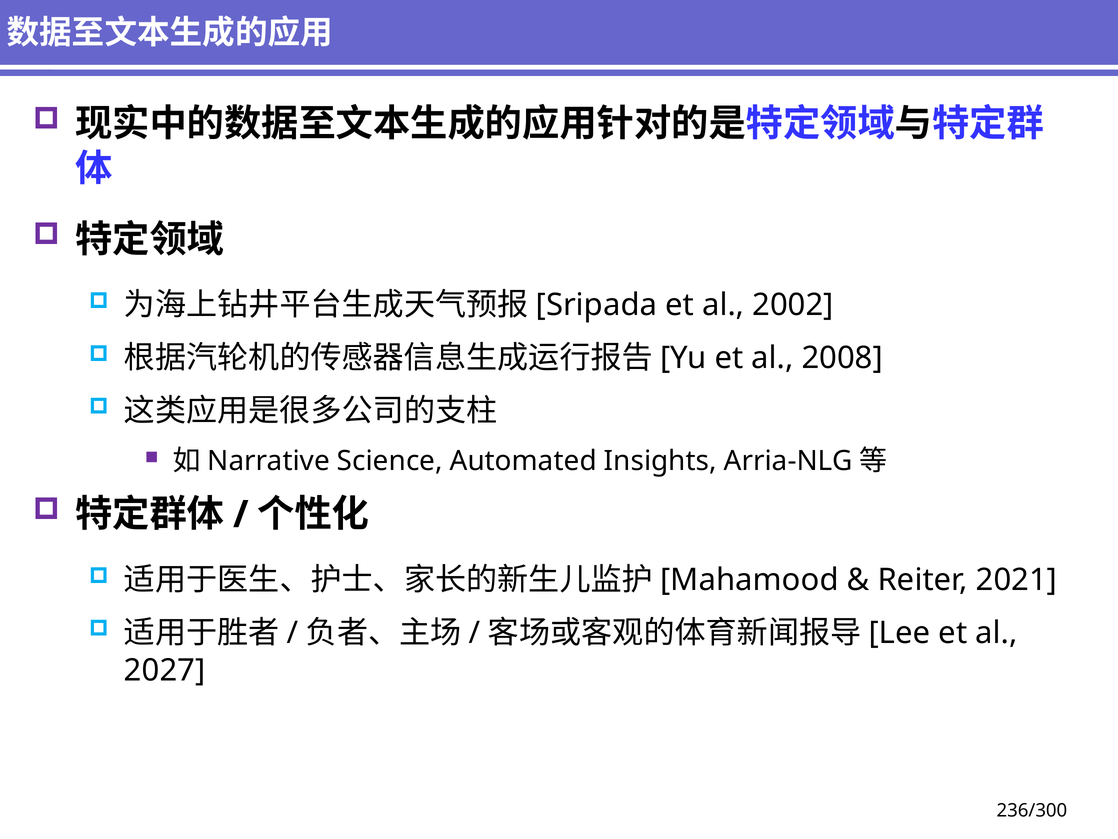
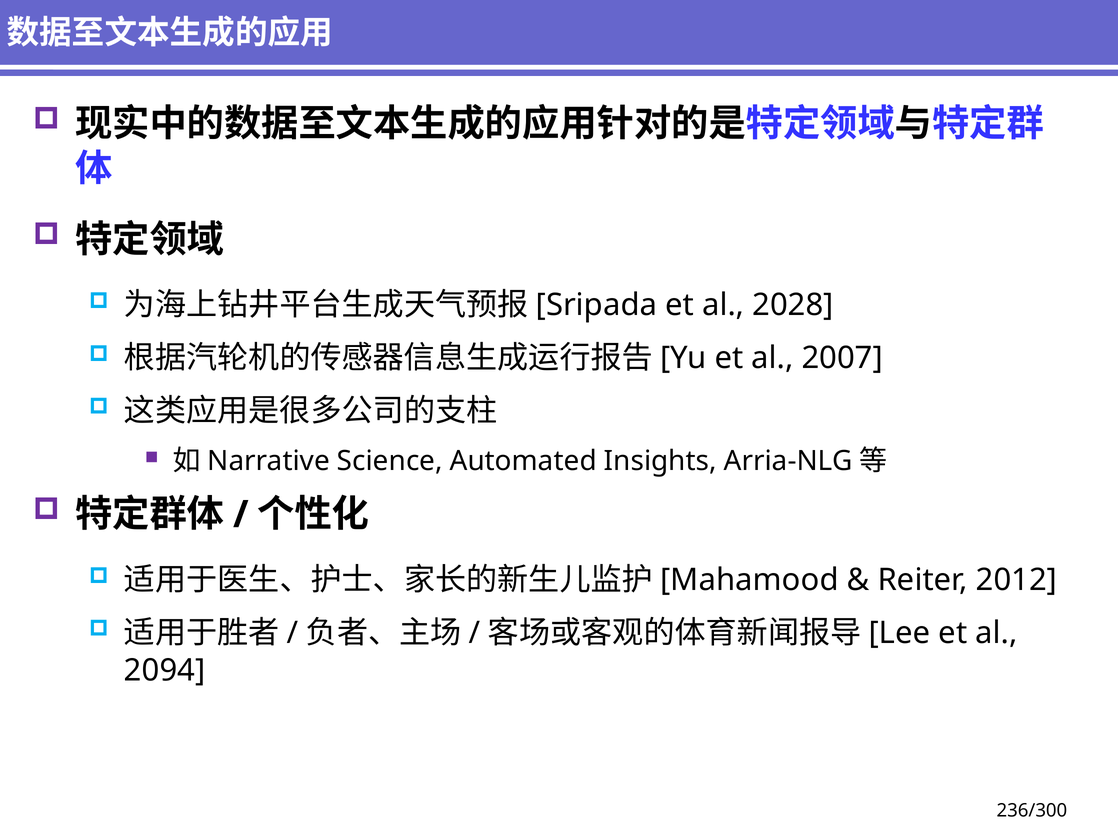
2002: 2002 -> 2028 (793, 305)
2008: 2008 -> 2007 (842, 358)
2021: 2021 -> 2012 (1016, 580)
2027: 2027 -> 2094 (165, 670)
